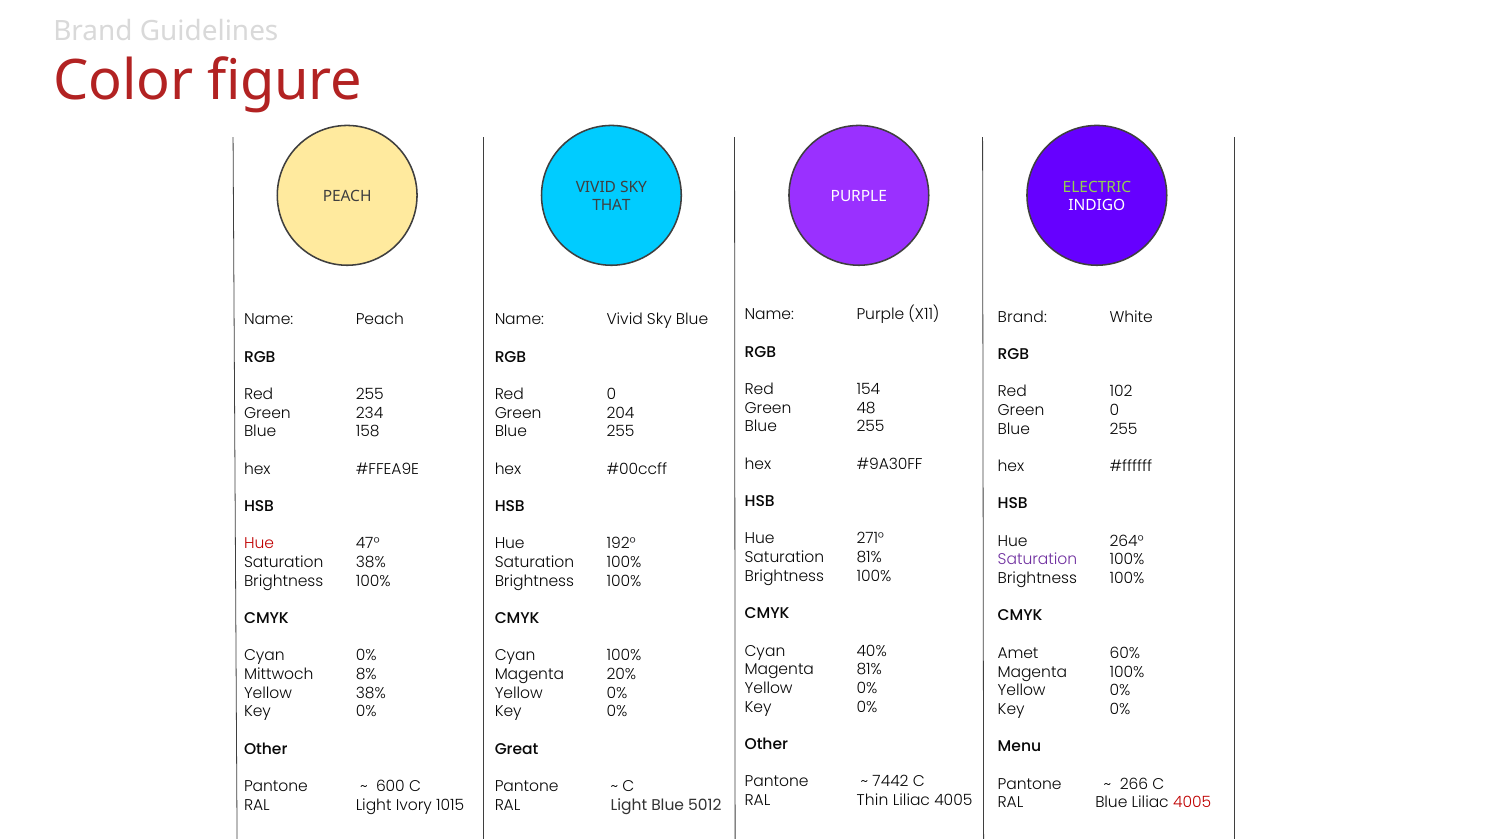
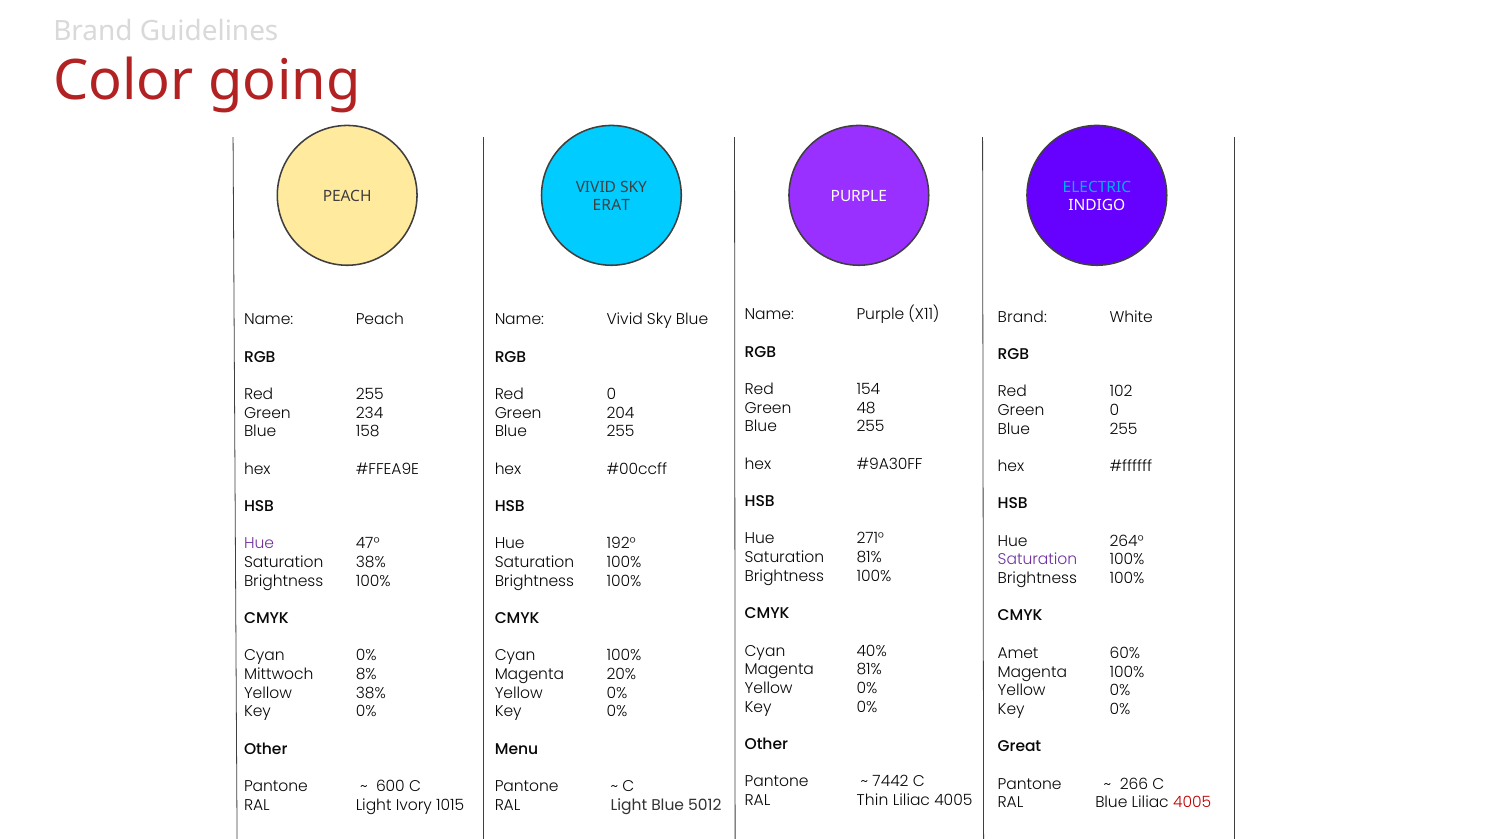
figure: figure -> going (285, 81)
ELECTRIC colour: light green -> light blue (1097, 187)
THAT: THAT -> ERAT (611, 206)
Hue colour: red -> purple (259, 544)
Menu: Menu -> Great (1020, 746)
Great: Great -> Menu (517, 749)
